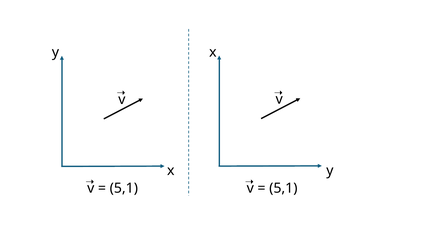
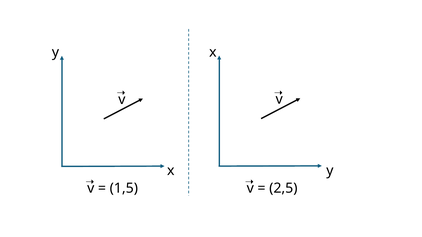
5,1: 5,1 -> 1,5 (124, 189)
5,1: 5,1 -> 2,5 (283, 189)
